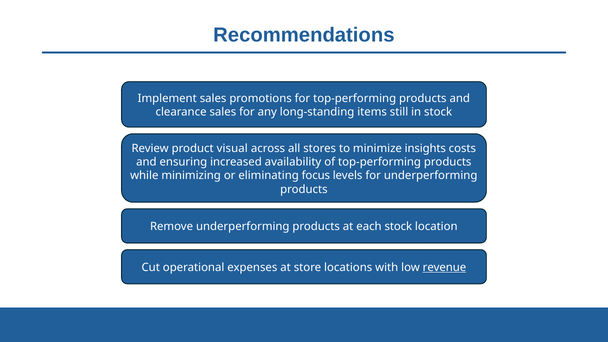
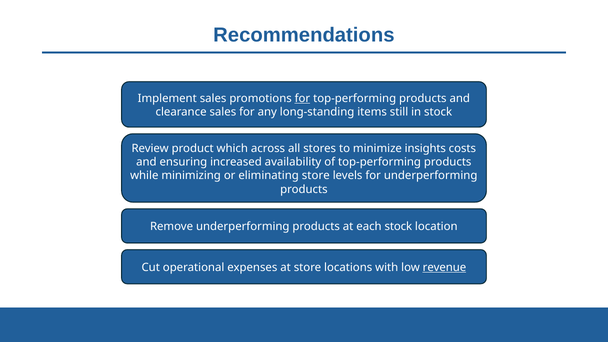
for underline: none -> present (302, 98)
visual: visual -> which (232, 148)
eliminating focus: focus -> store (316, 176)
